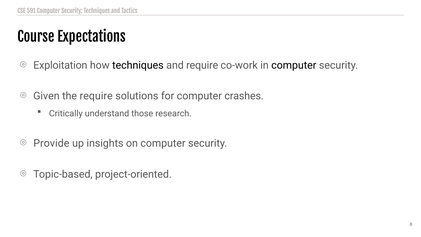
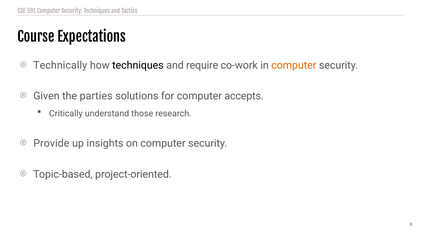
Exploitation: Exploitation -> Technically (60, 65)
computer colour: black -> orange (294, 65)
the require: require -> parties (96, 96)
crashes: crashes -> accepts (244, 96)
